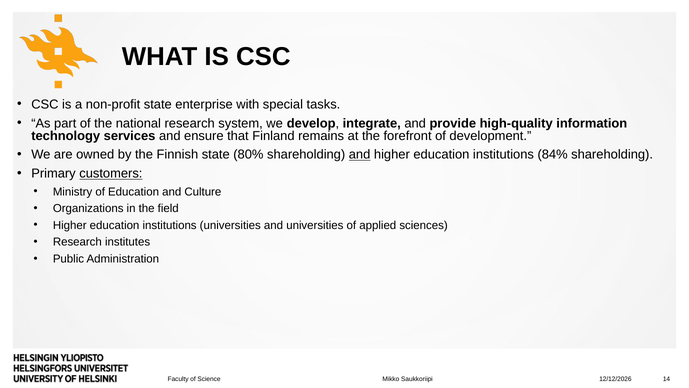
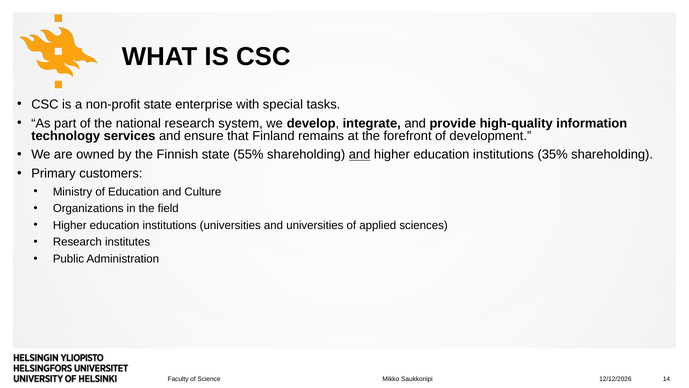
80%: 80% -> 55% (248, 155)
84%: 84% -> 35% (553, 155)
customers underline: present -> none (111, 173)
